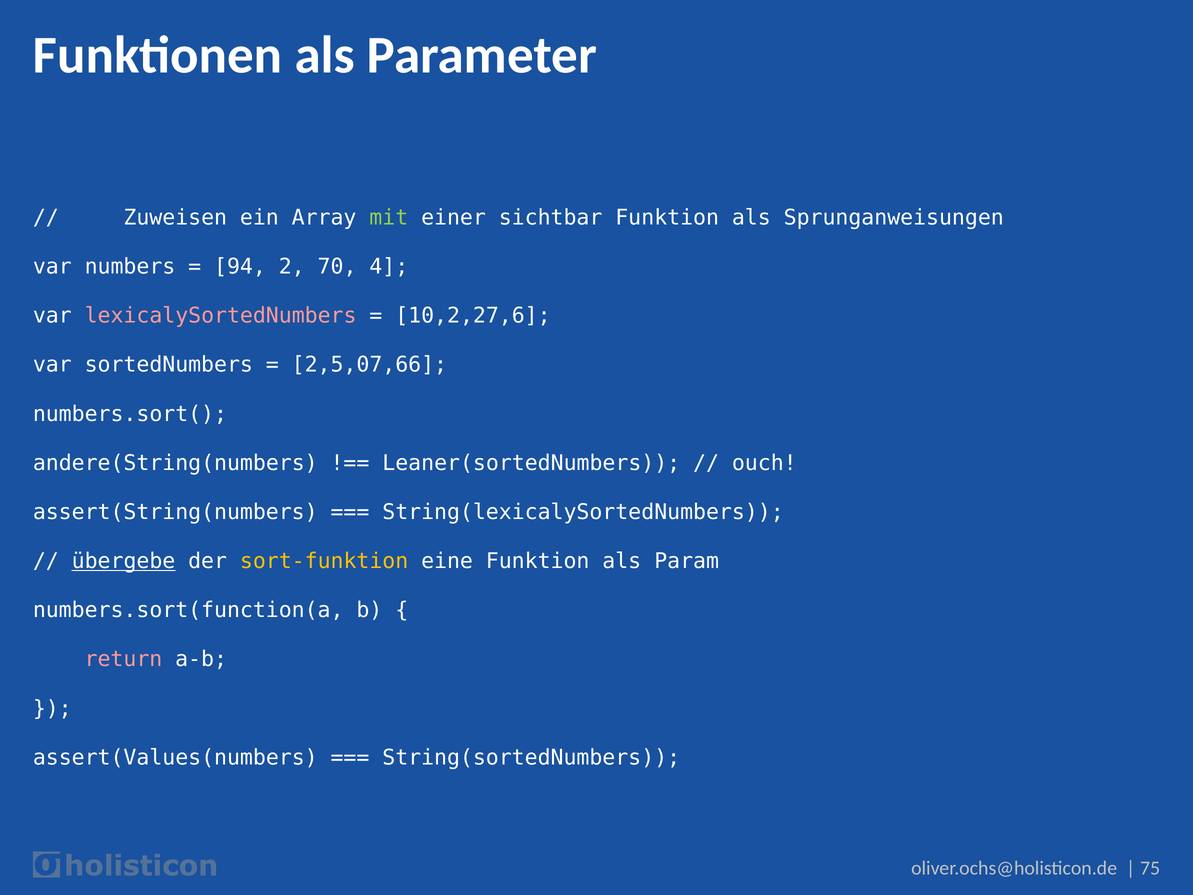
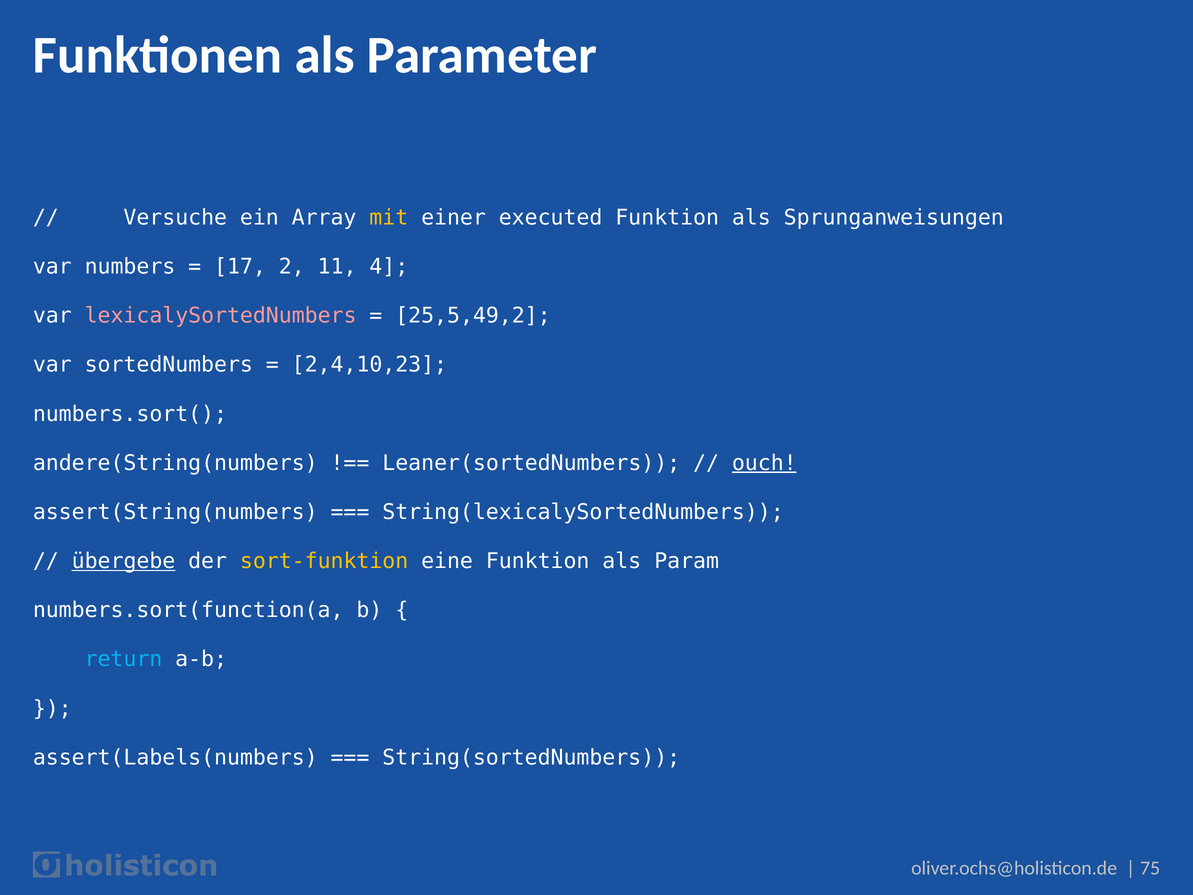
Zuweisen: Zuweisen -> Versuche (175, 217)
mit colour: light green -> yellow (389, 217)
sichtbar: sichtbar -> executed (551, 217)
94: 94 -> 17 (240, 267)
70: 70 -> 11 (337, 267)
10,2,27,6: 10,2,27,6 -> 25,5,49,2 (473, 316)
2,5,07,66: 2,5,07,66 -> 2,4,10,23 (369, 365)
ouch underline: none -> present (764, 463)
return colour: pink -> light blue (123, 659)
assert(Values(numbers: assert(Values(numbers -> assert(Labels(numbers (175, 757)
